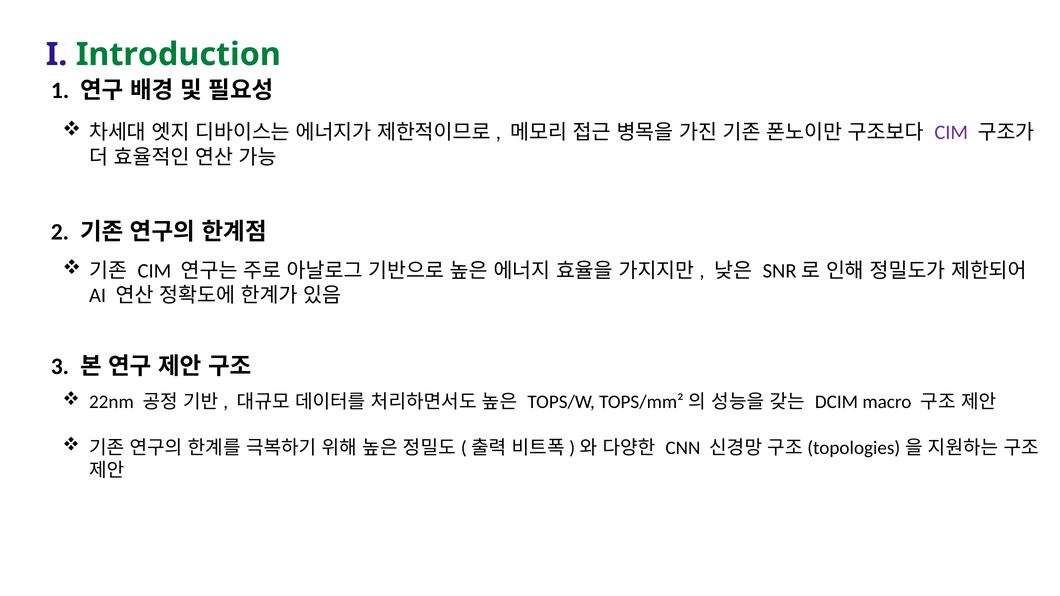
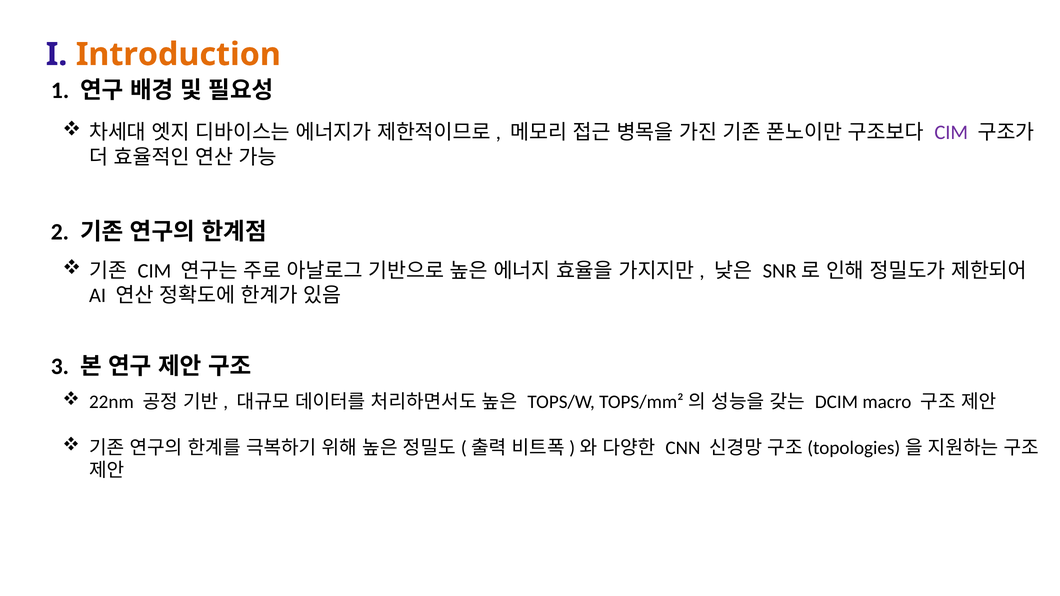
Introduction colour: green -> orange (178, 54)
